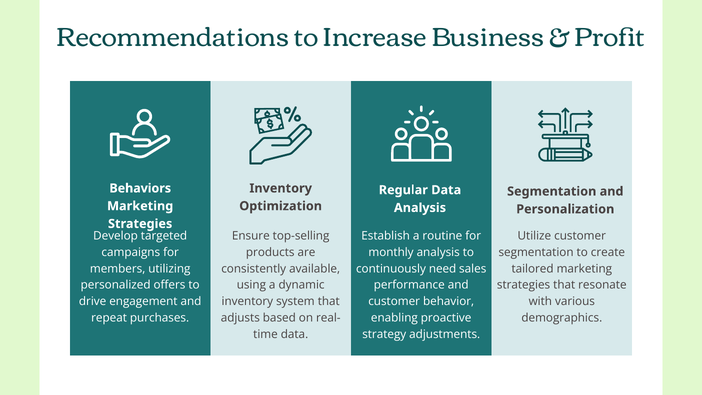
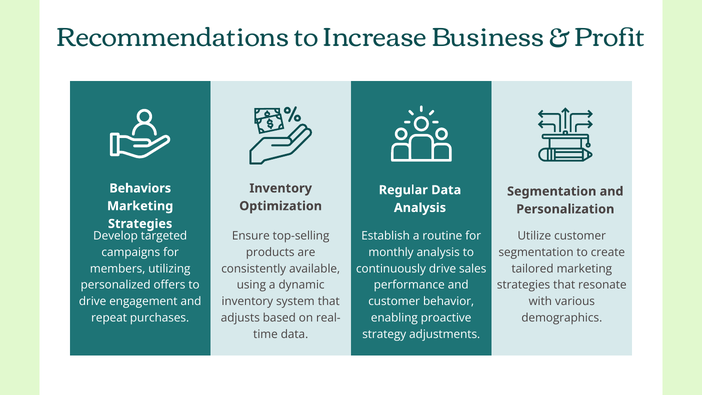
continuously need: need -> drive (443, 269)
